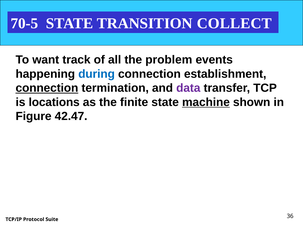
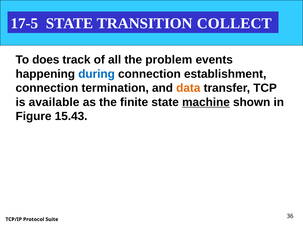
70-5: 70-5 -> 17-5 (24, 23)
want: want -> does (46, 60)
connection underline: present -> none (47, 88)
data colour: purple -> orange (188, 88)
locations: locations -> available (54, 102)
42.47: 42.47 -> 15.43 (71, 116)
